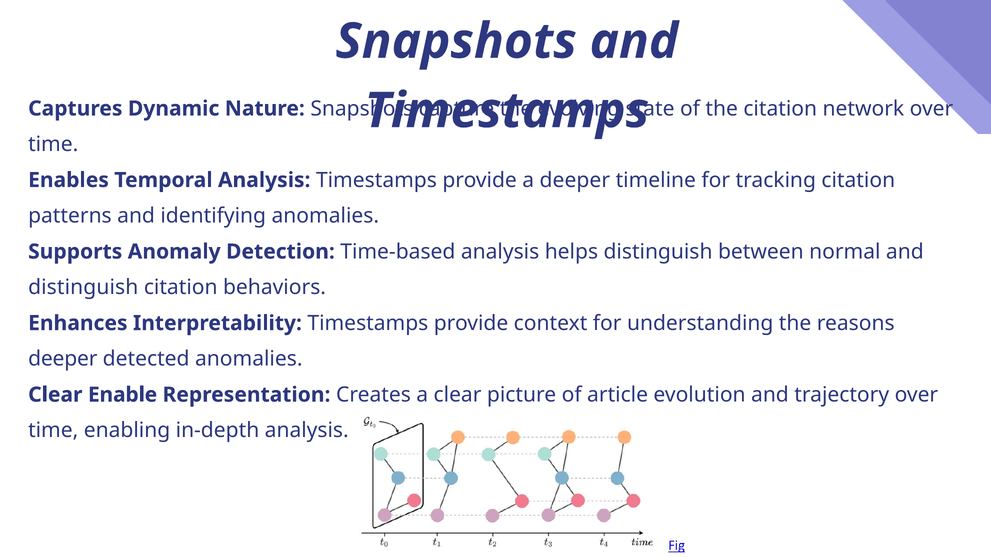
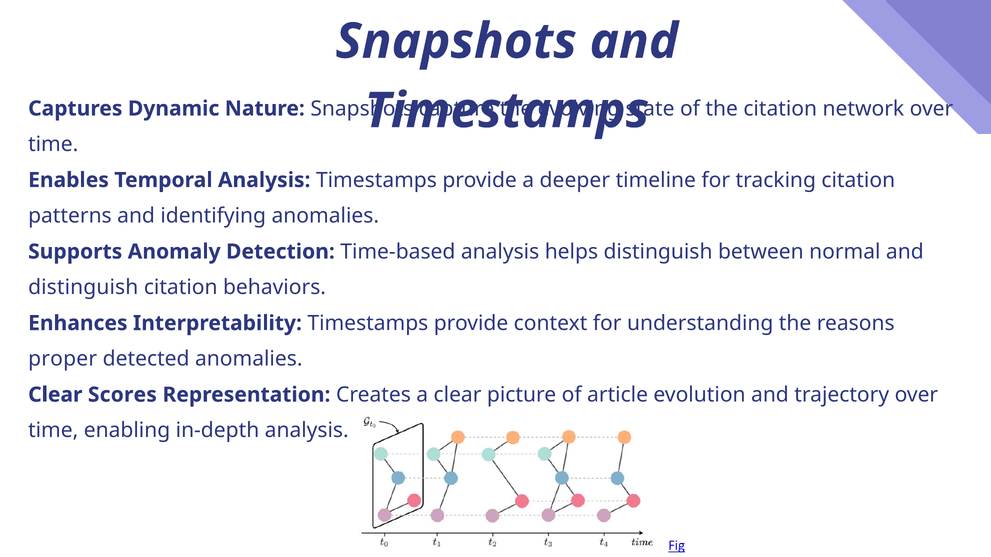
deeper: deeper -> proper (63, 359)
Enable: Enable -> Scores (122, 395)
